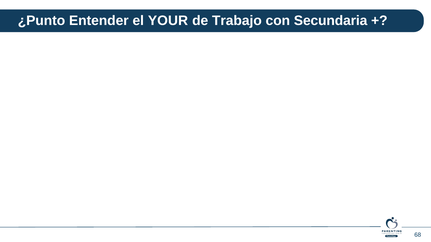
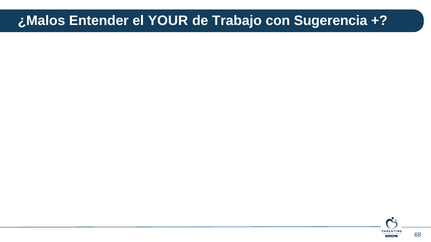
¿Punto: ¿Punto -> ¿Malos (41, 21)
Secundaria: Secundaria -> Sugerencia (331, 21)
